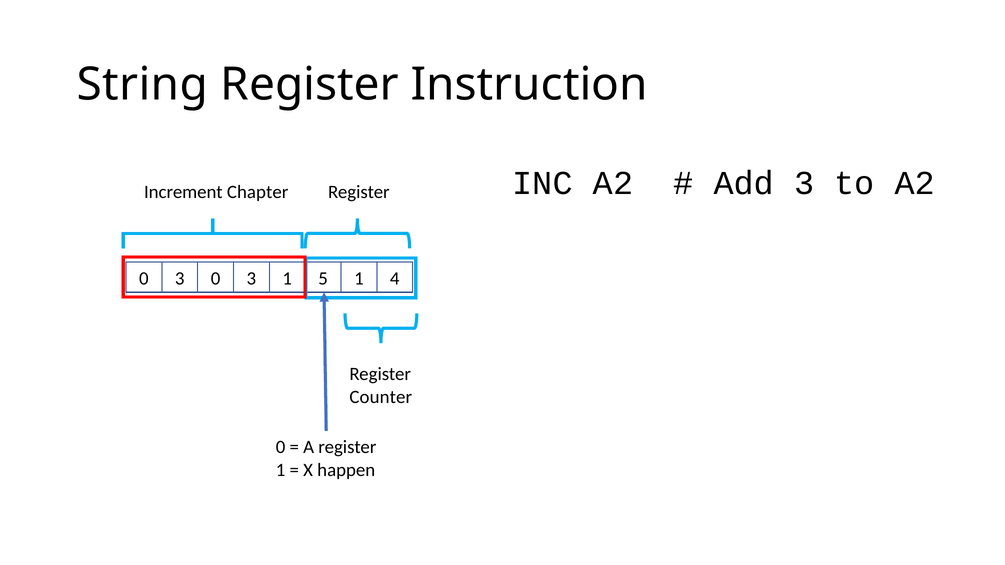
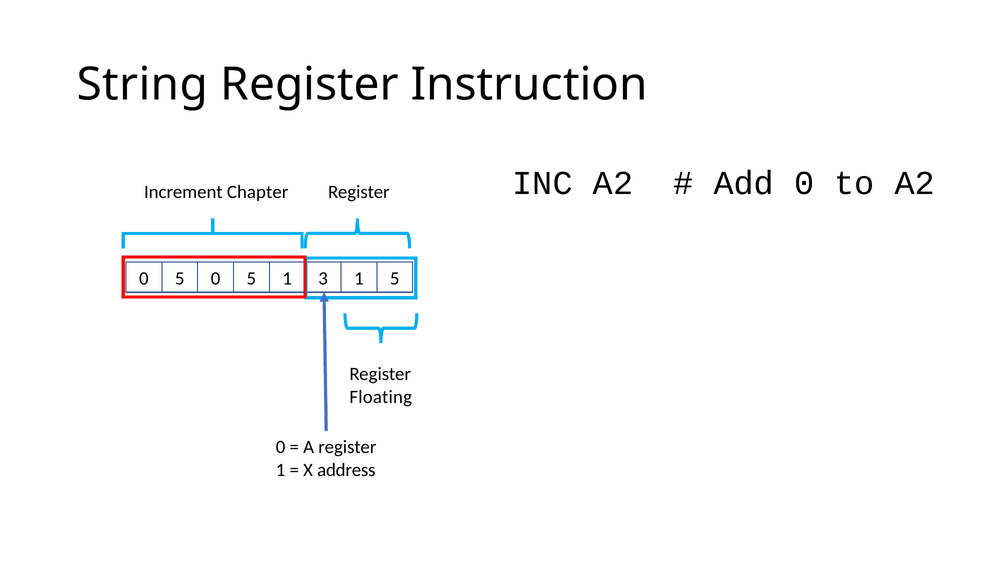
Add 3: 3 -> 0 (804, 183)
3: 3 -> 5 (180, 279)
3: 3 -> 5 (251, 279)
5: 5 -> 3 (323, 279)
1 4: 4 -> 5 (395, 279)
Counter: Counter -> Floating (381, 397)
happen: happen -> address (346, 470)
